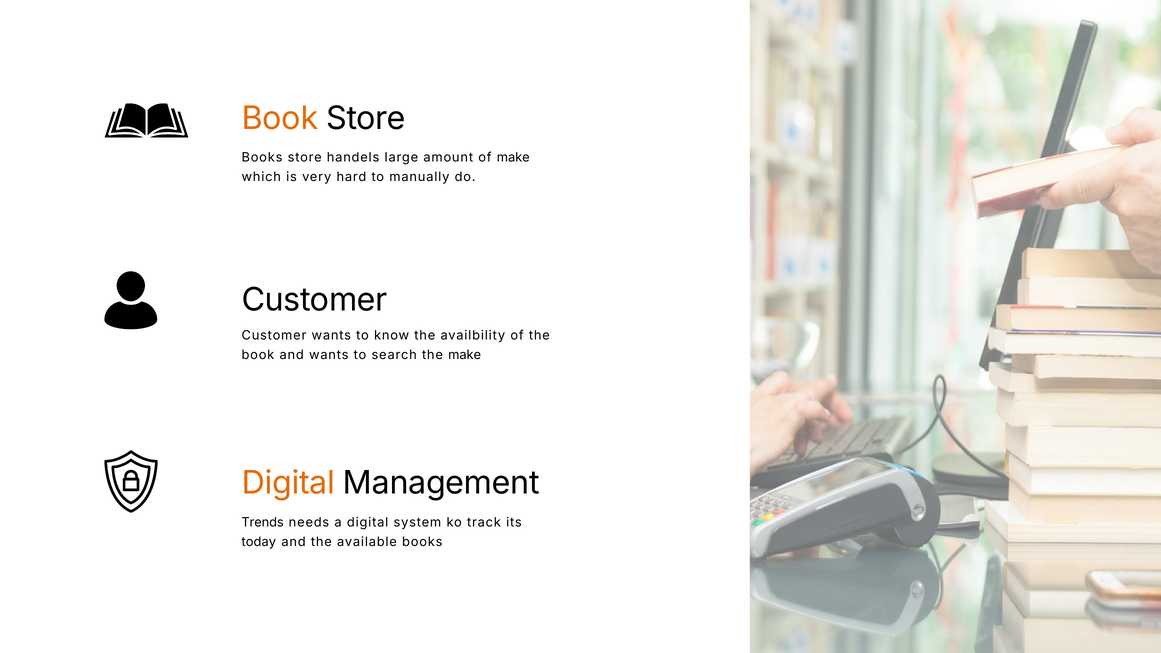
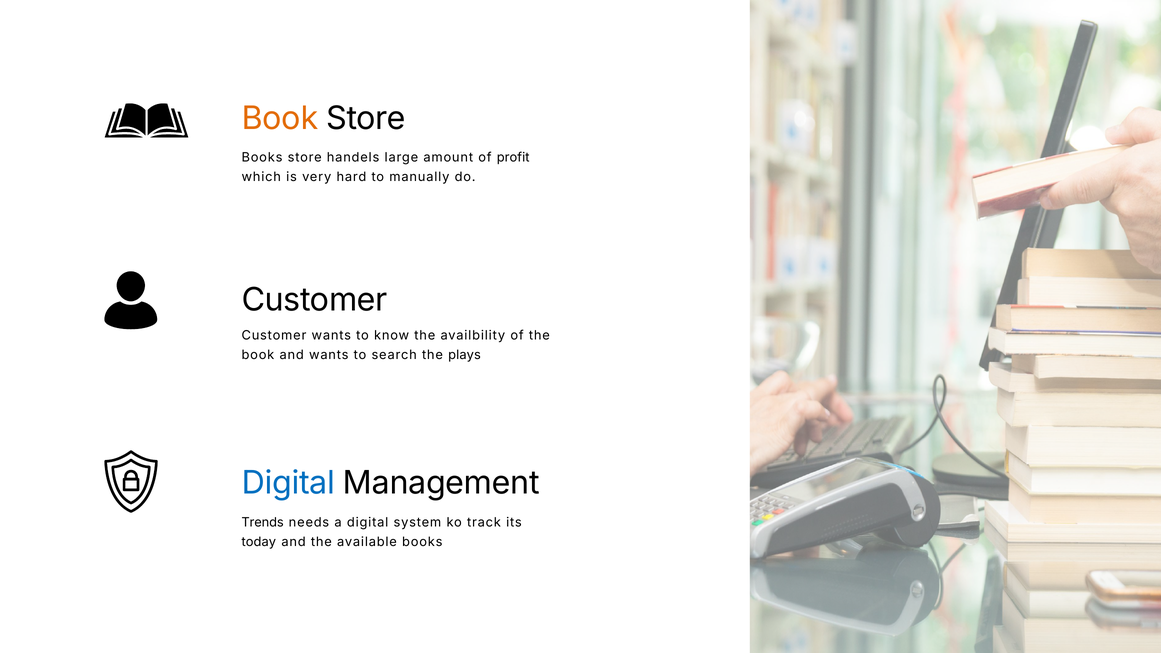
of make: make -> profit (513, 158)
the make: make -> plays (465, 355)
Digital colour: orange -> blue (288, 483)
